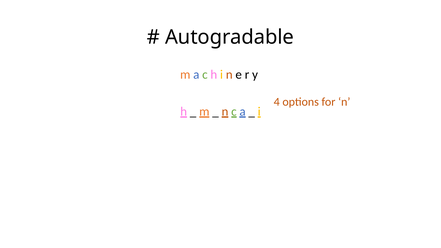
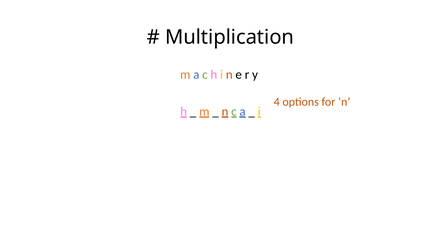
Autogradable: Autogradable -> Multiplication (230, 37)
